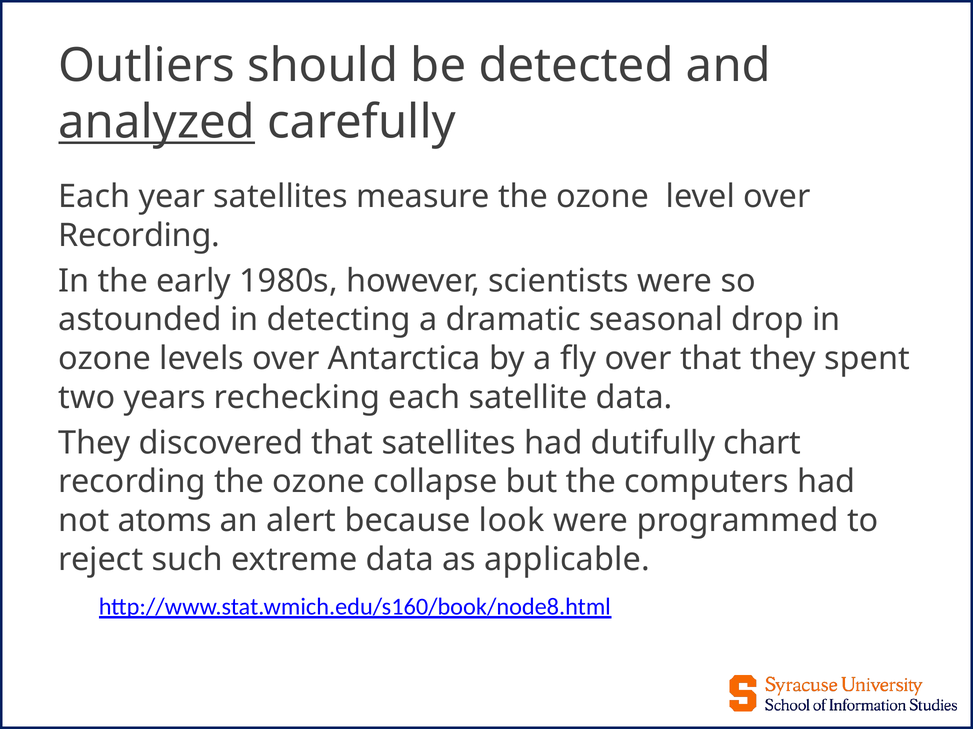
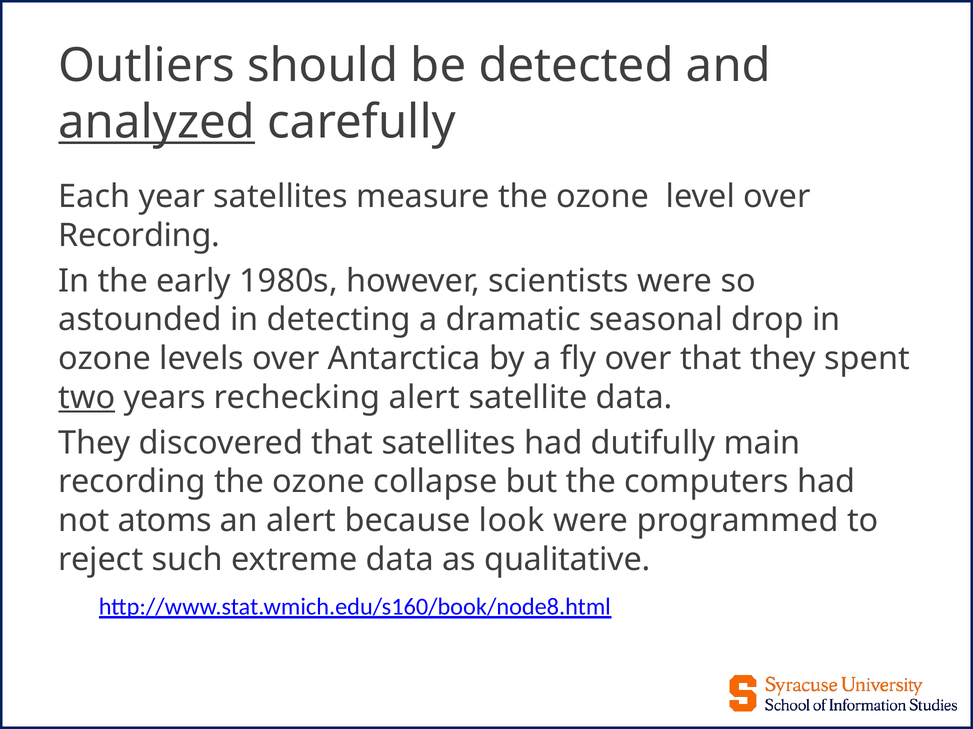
two underline: none -> present (87, 398)
rechecking each: each -> alert (424, 398)
chart: chart -> main (762, 443)
applicable: applicable -> qualitative (567, 560)
